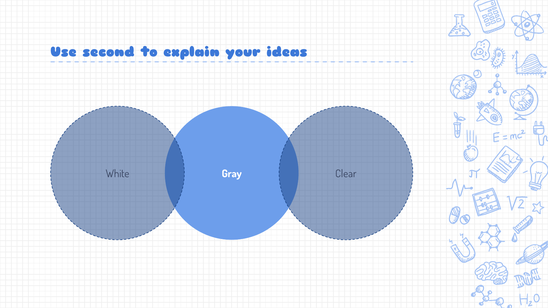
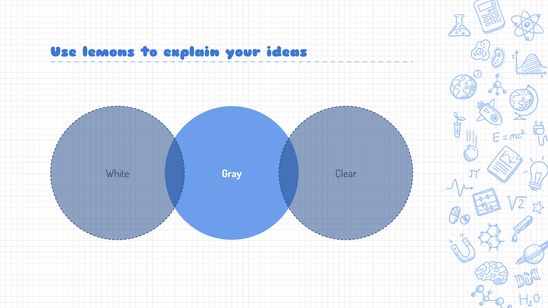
second: second -> lemons (109, 52)
